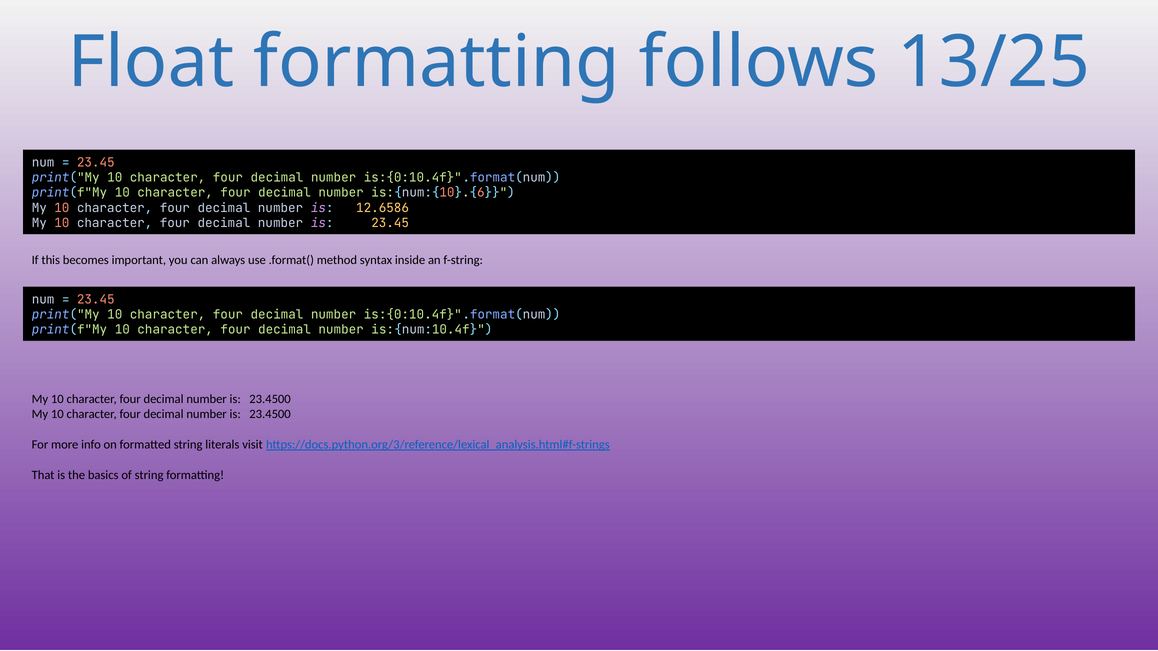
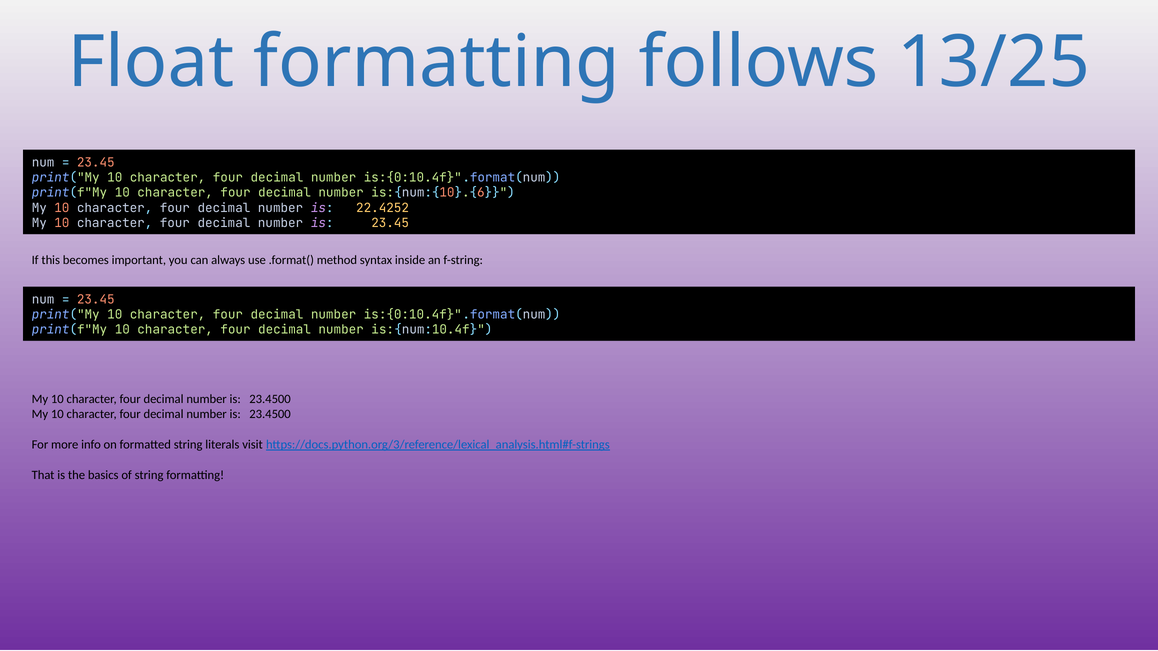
12.6586: 12.6586 -> 22.4252 (383, 208)
